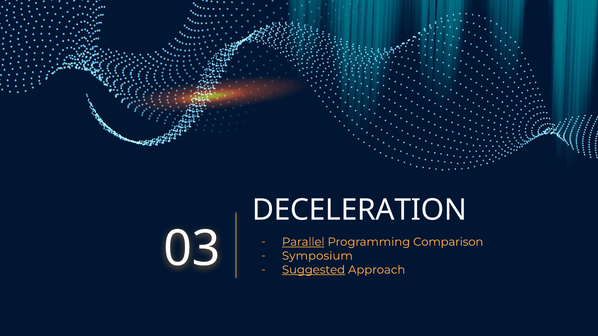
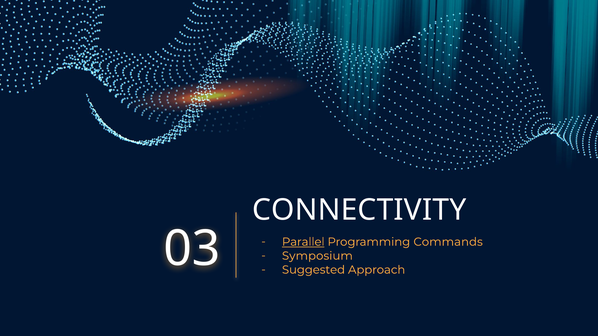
DECELERATION: DECELERATION -> CONNECTIVITY (359, 210)
Comparison: Comparison -> Commands (448, 242)
Suggested underline: present -> none (313, 270)
